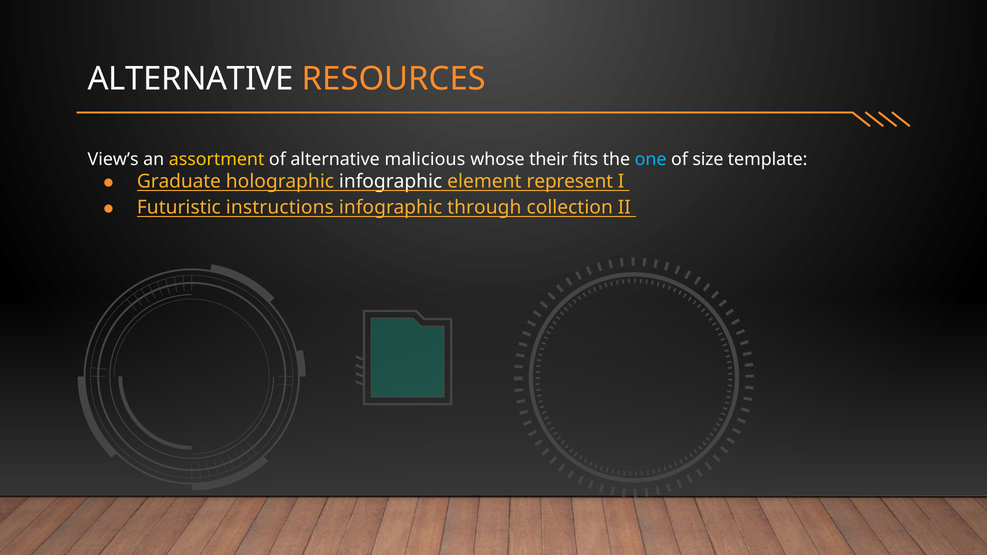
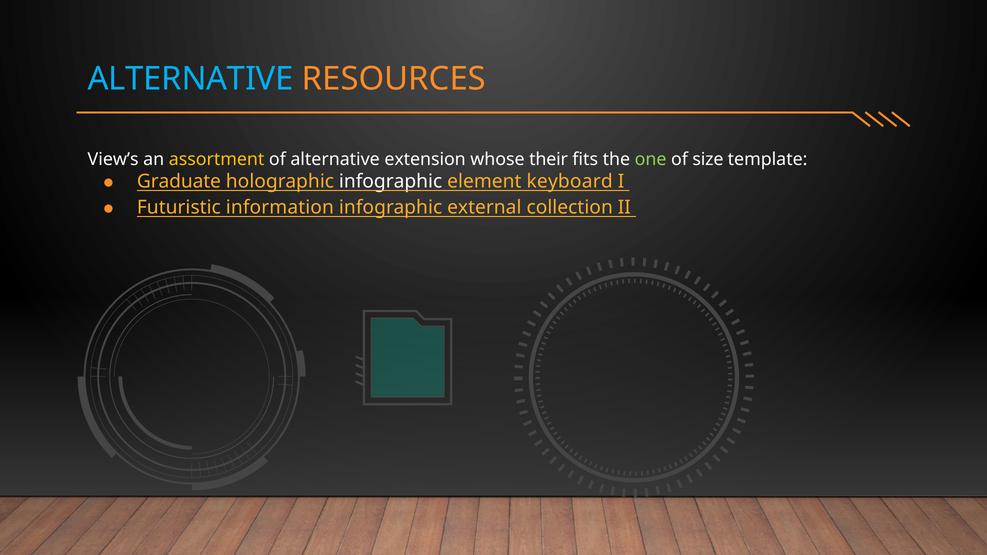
ALTERNATIVE colour: white -> light blue (191, 79)
malicious: malicious -> extension (425, 159)
one colour: light blue -> light green (651, 159)
represent: represent -> keyboard (570, 182)
instructions: instructions -> information (280, 208)
through: through -> external (484, 208)
